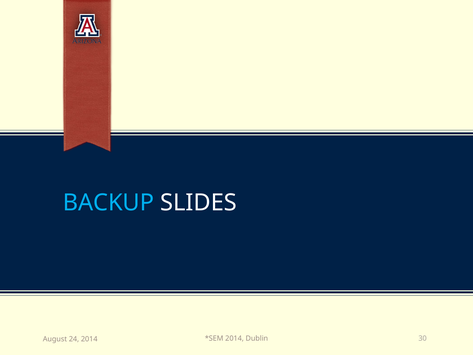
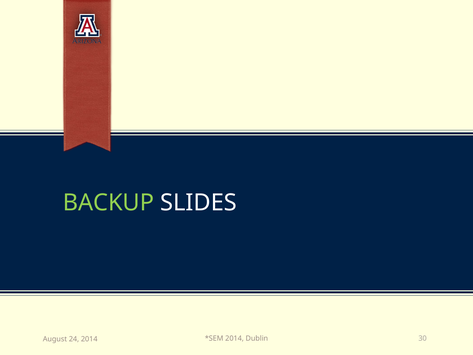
BACKUP colour: light blue -> light green (108, 203)
